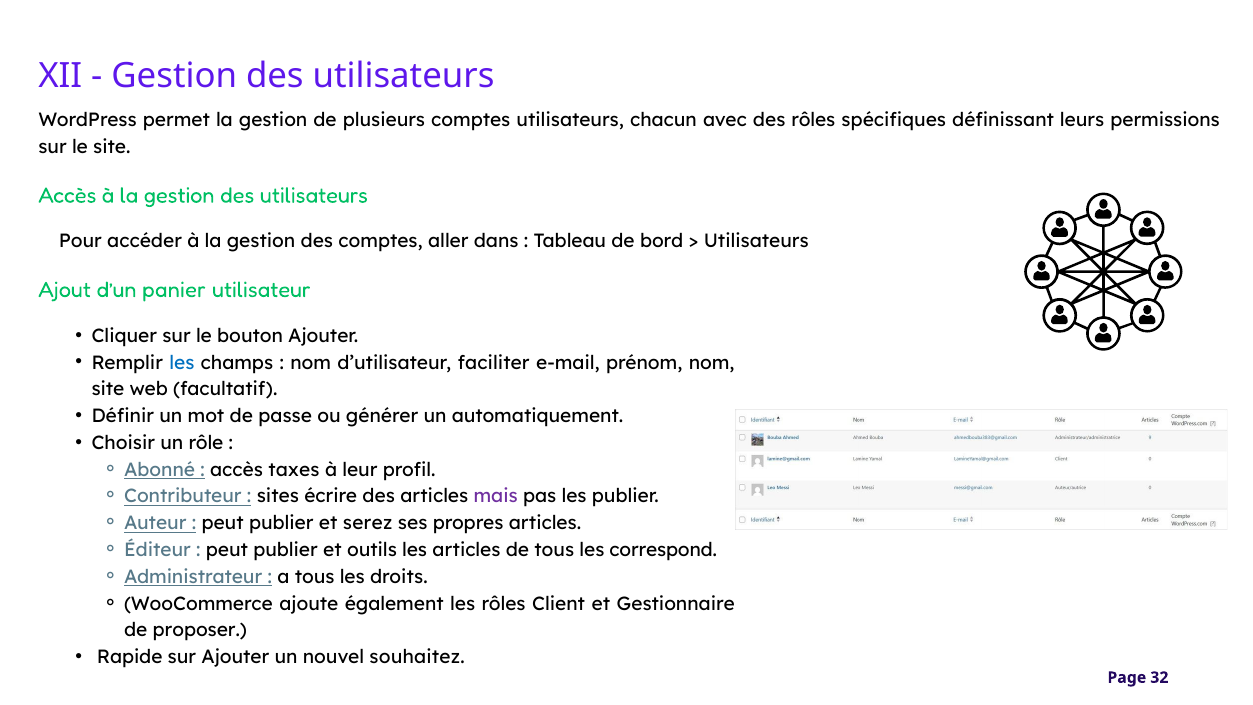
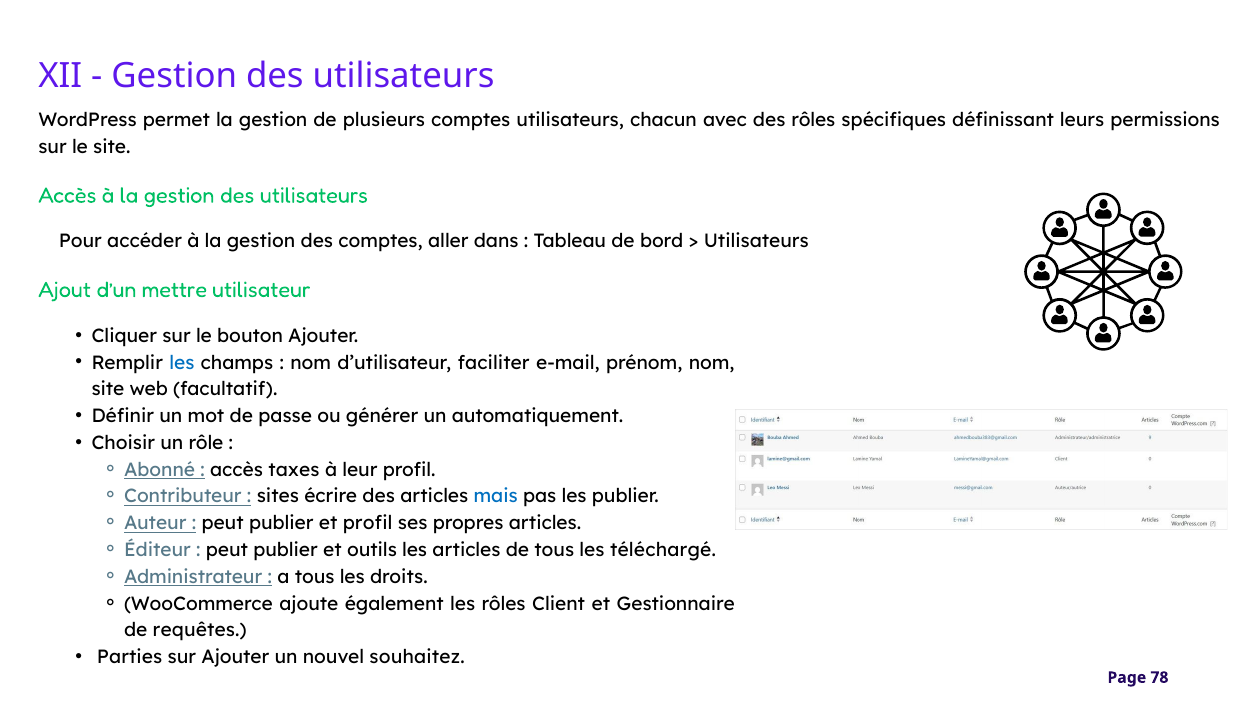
panier: panier -> mettre (174, 290)
mais colour: purple -> blue (496, 497)
et serez: serez -> profil (368, 523)
correspond: correspond -> téléchargé (663, 550)
proposer: proposer -> requêtes (200, 630)
Rapide: Rapide -> Parties (130, 657)
32: 32 -> 78 (1159, 677)
